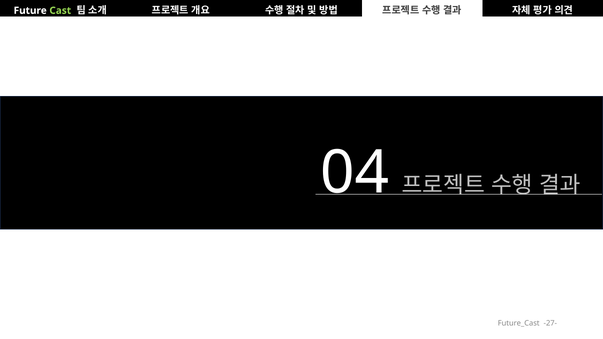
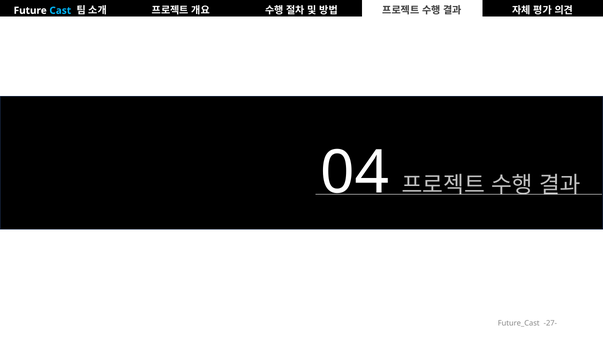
Cast colour: light green -> light blue (60, 11)
